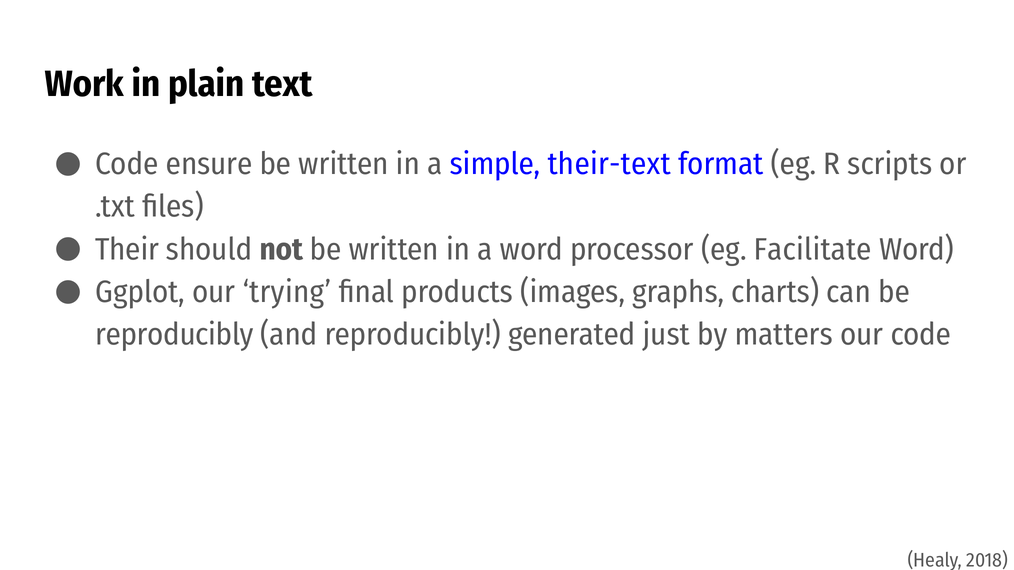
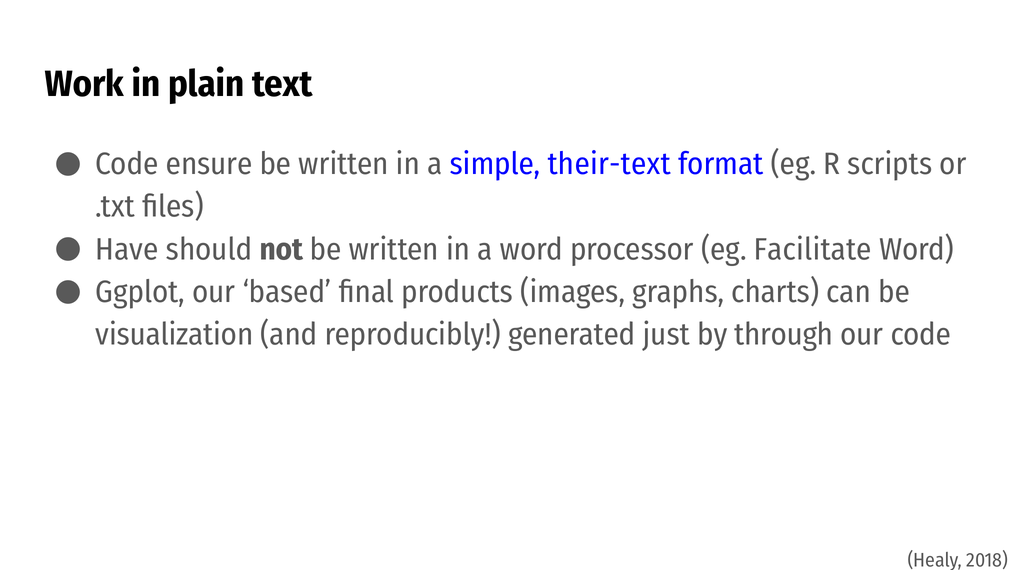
Their: Their -> Have (127, 250)
trying: trying -> based (287, 292)
reproducibly: reproducibly -> visualization (174, 335)
matters: matters -> through (784, 335)
